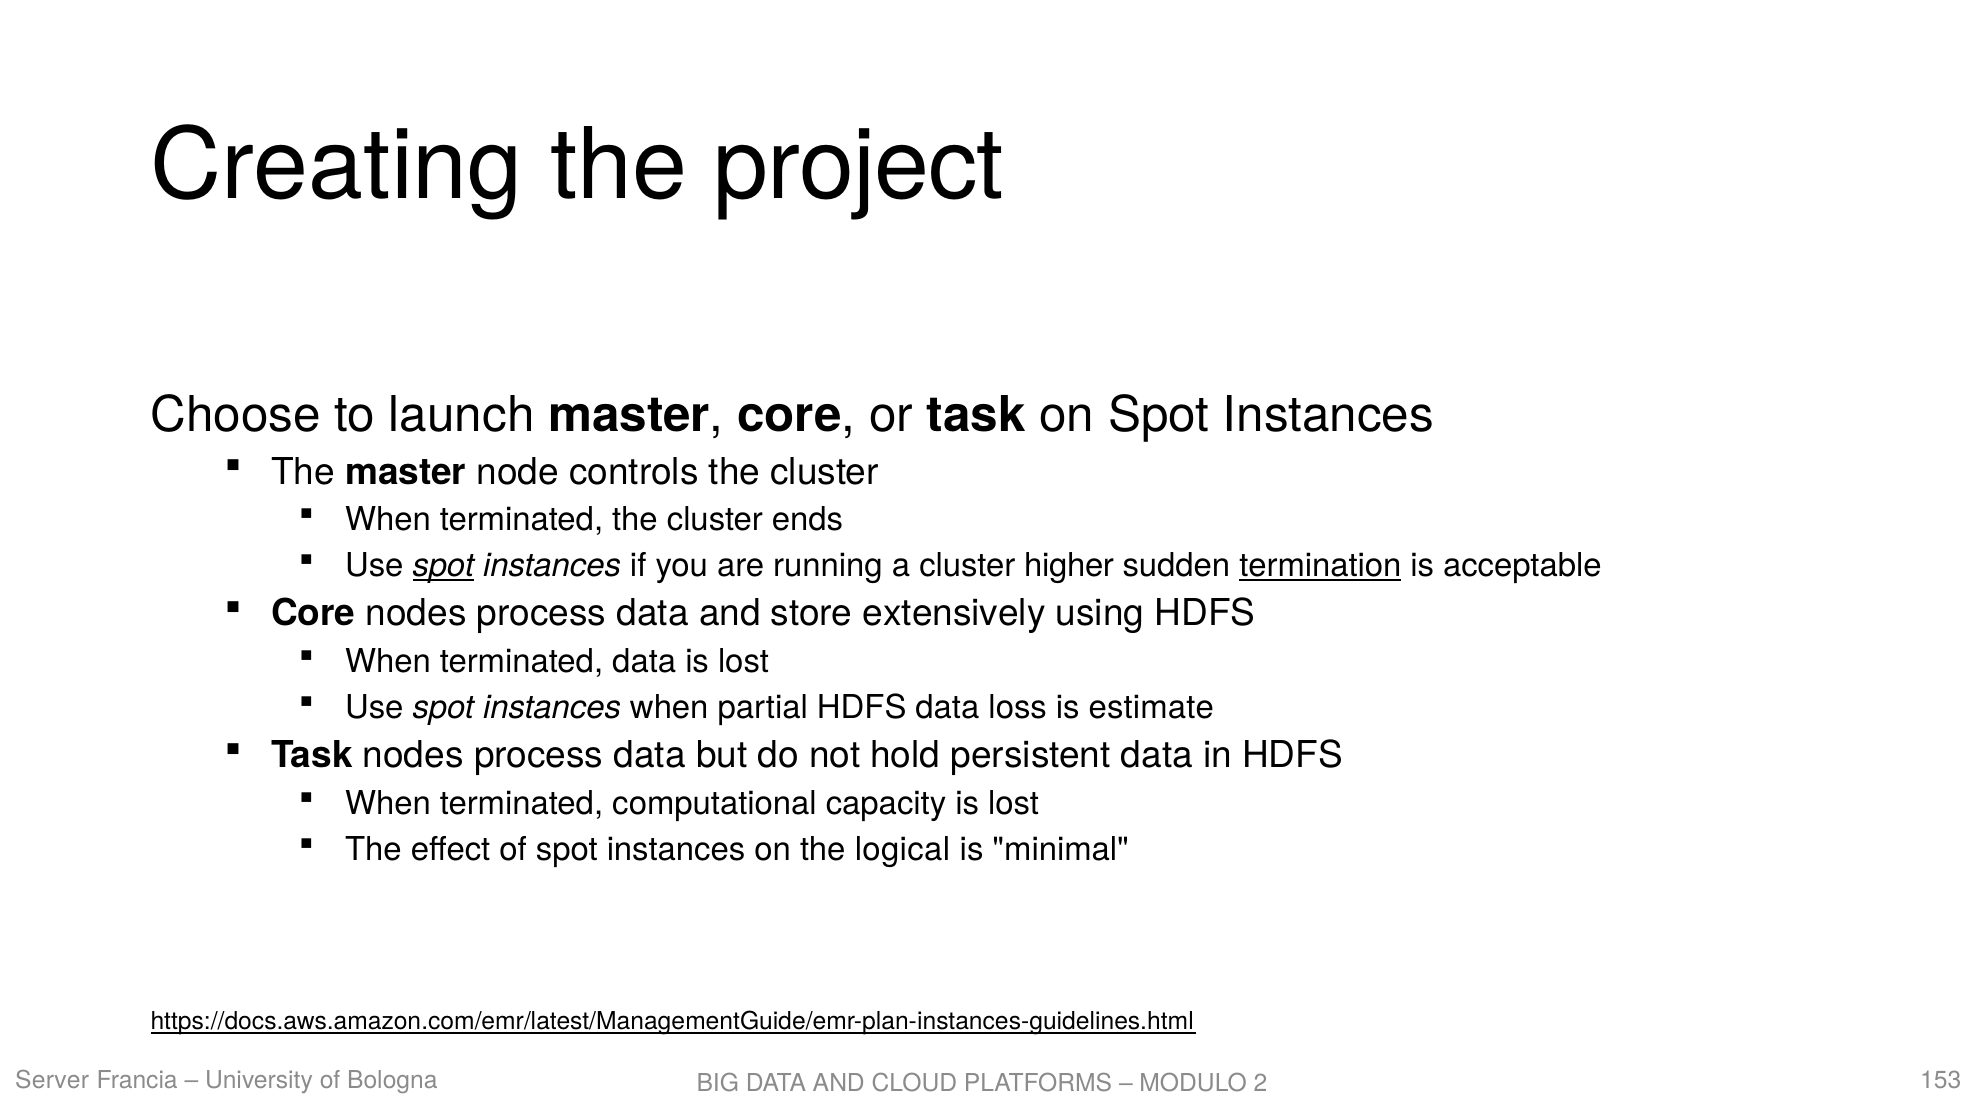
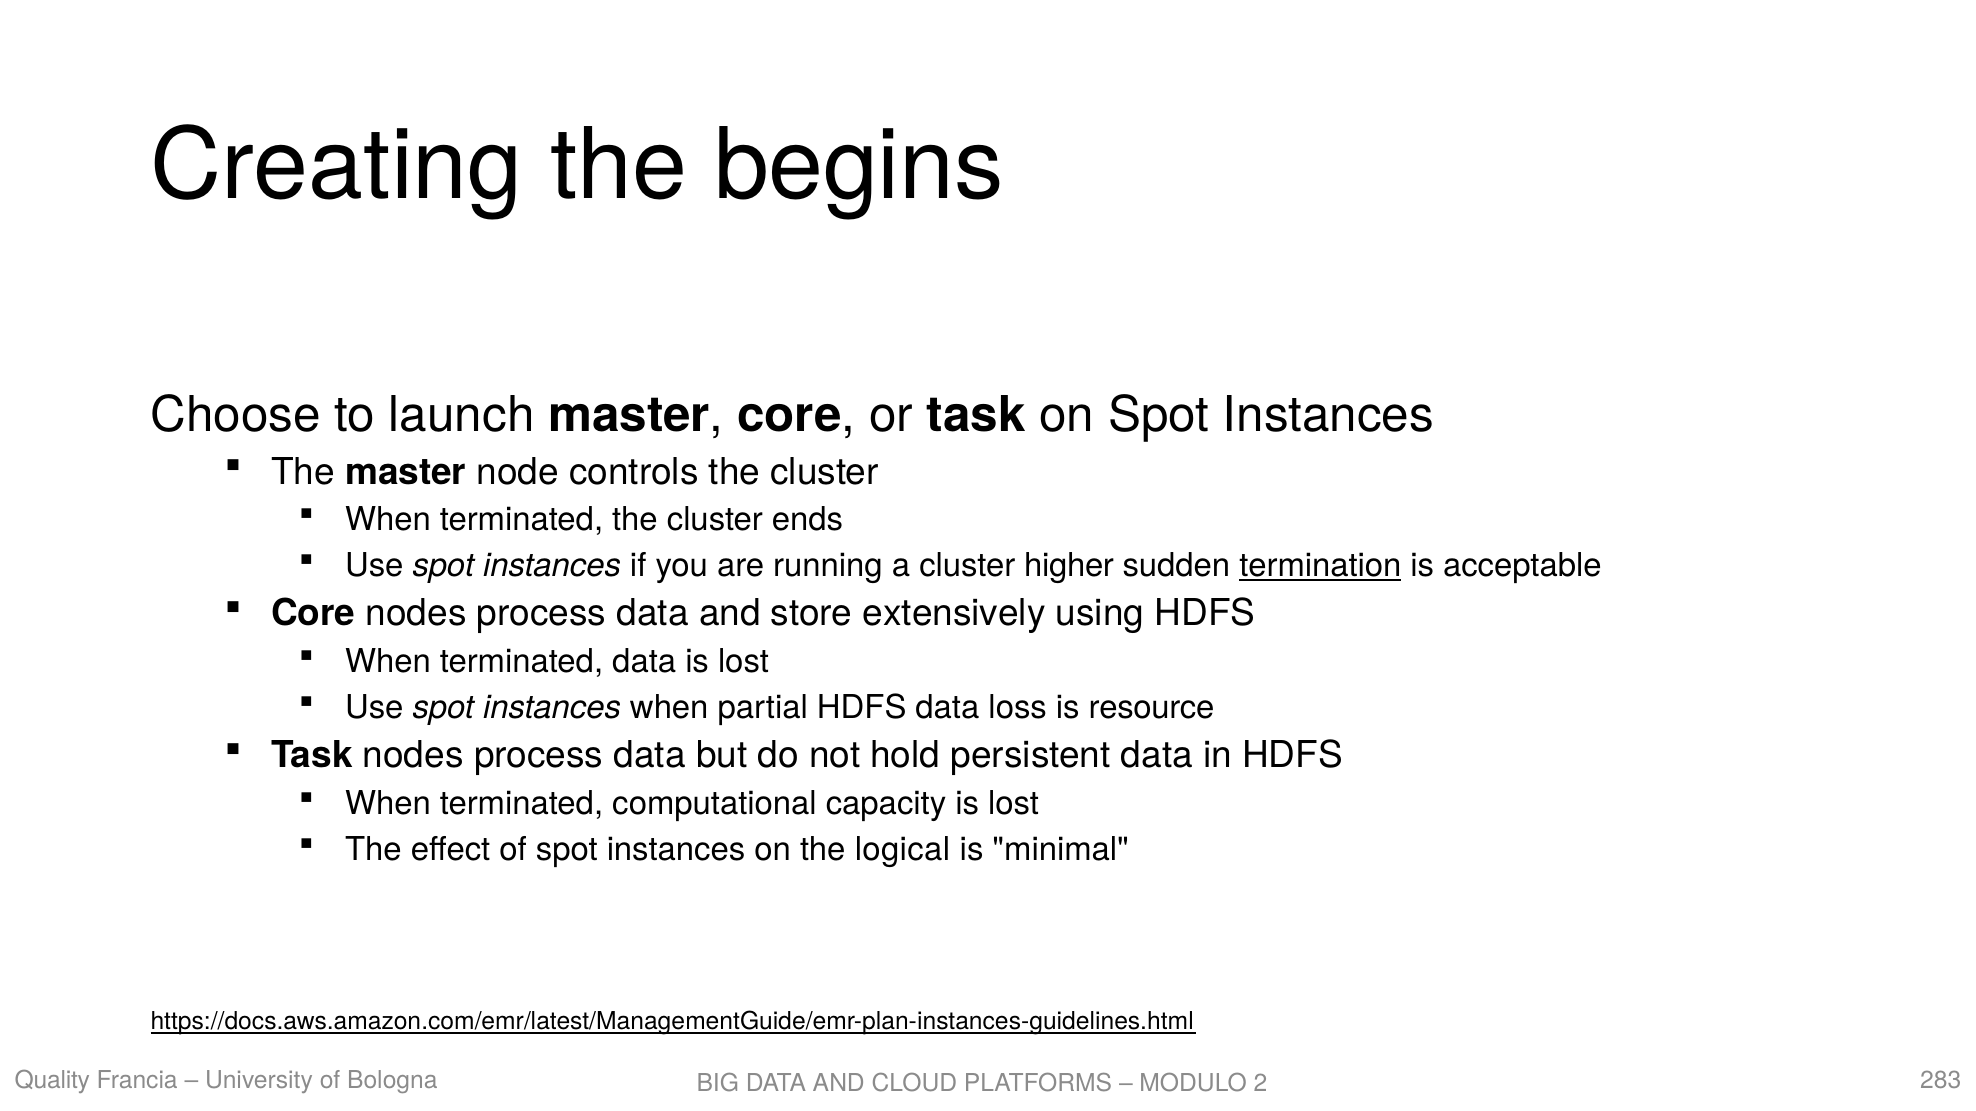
project: project -> begins (859, 166)
spot underline: present -> none (443, 566)
estimate: estimate -> resource (1152, 708)
Server: Server -> Quality (52, 1081)
153: 153 -> 283 (1941, 1081)
